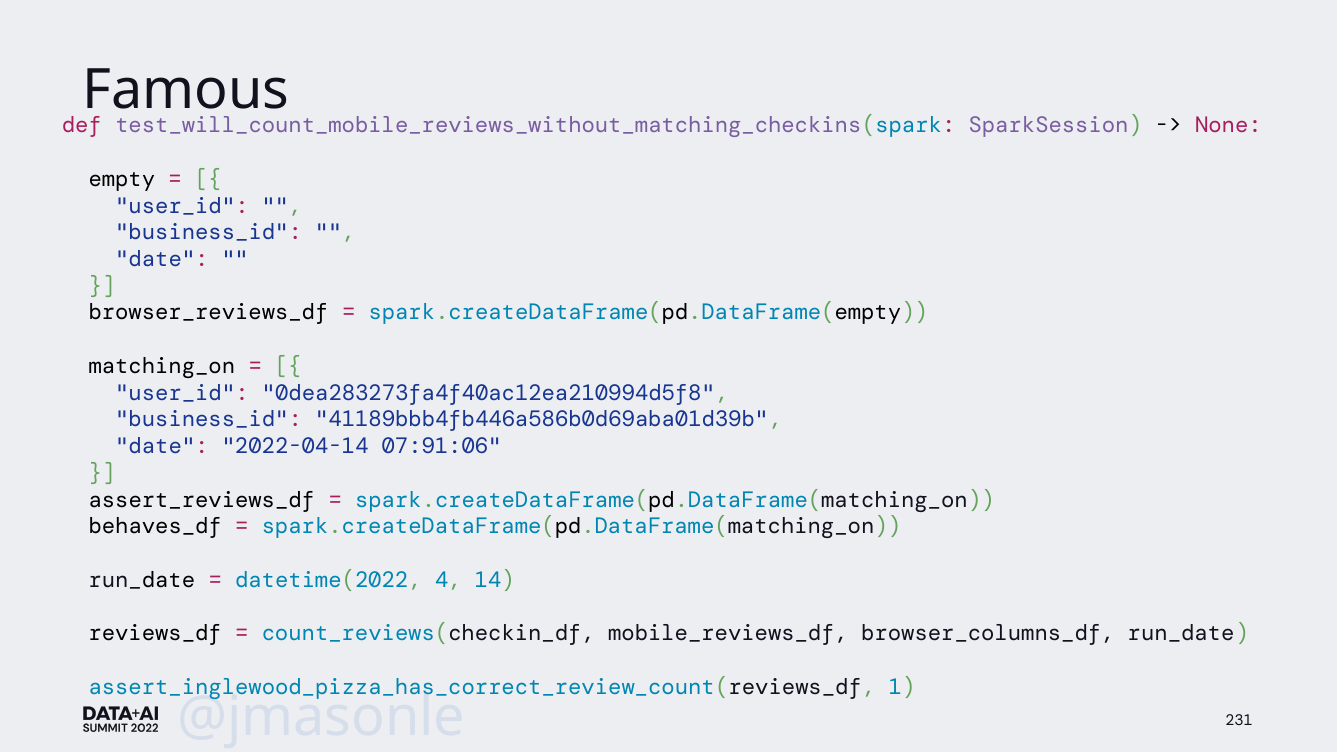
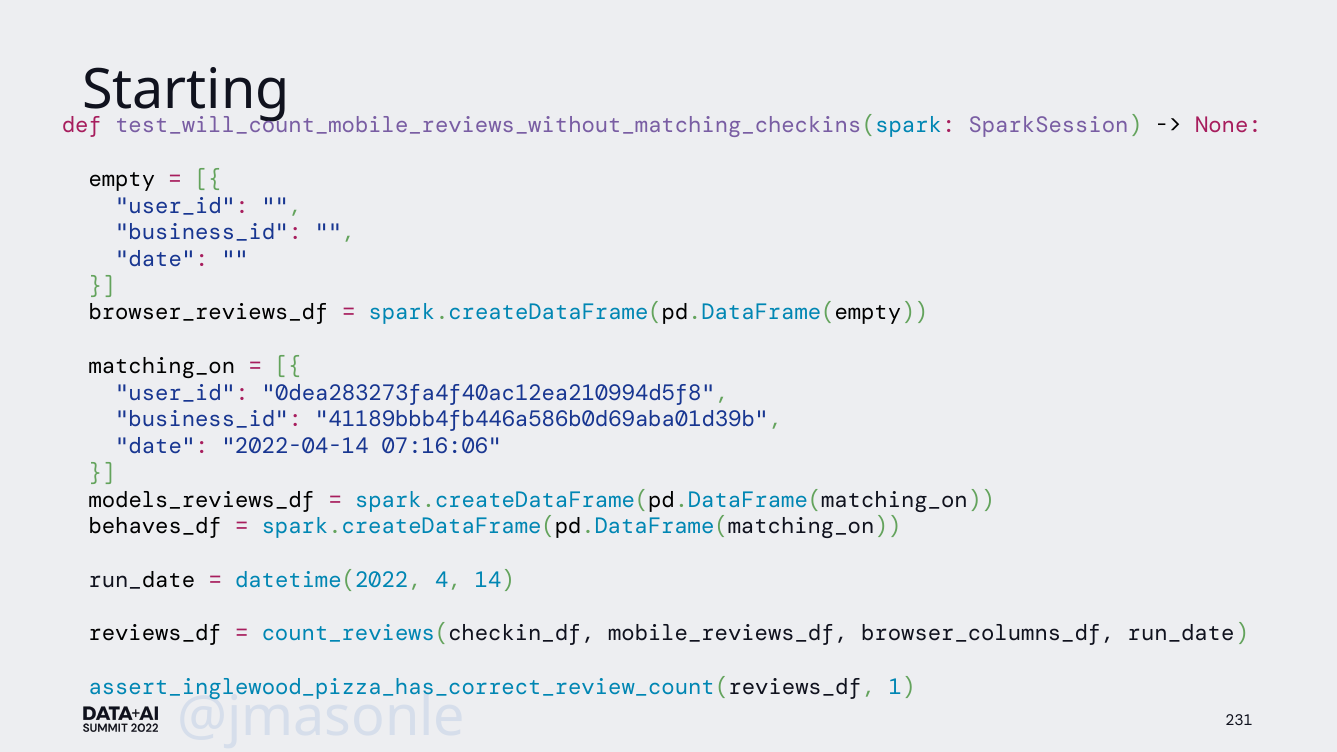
Famous: Famous -> Starting (186, 90)
07:91:06: 07:91:06 -> 07:16:06 (442, 446)
assert_reviews_df: assert_reviews_df -> models_reviews_df (202, 500)
